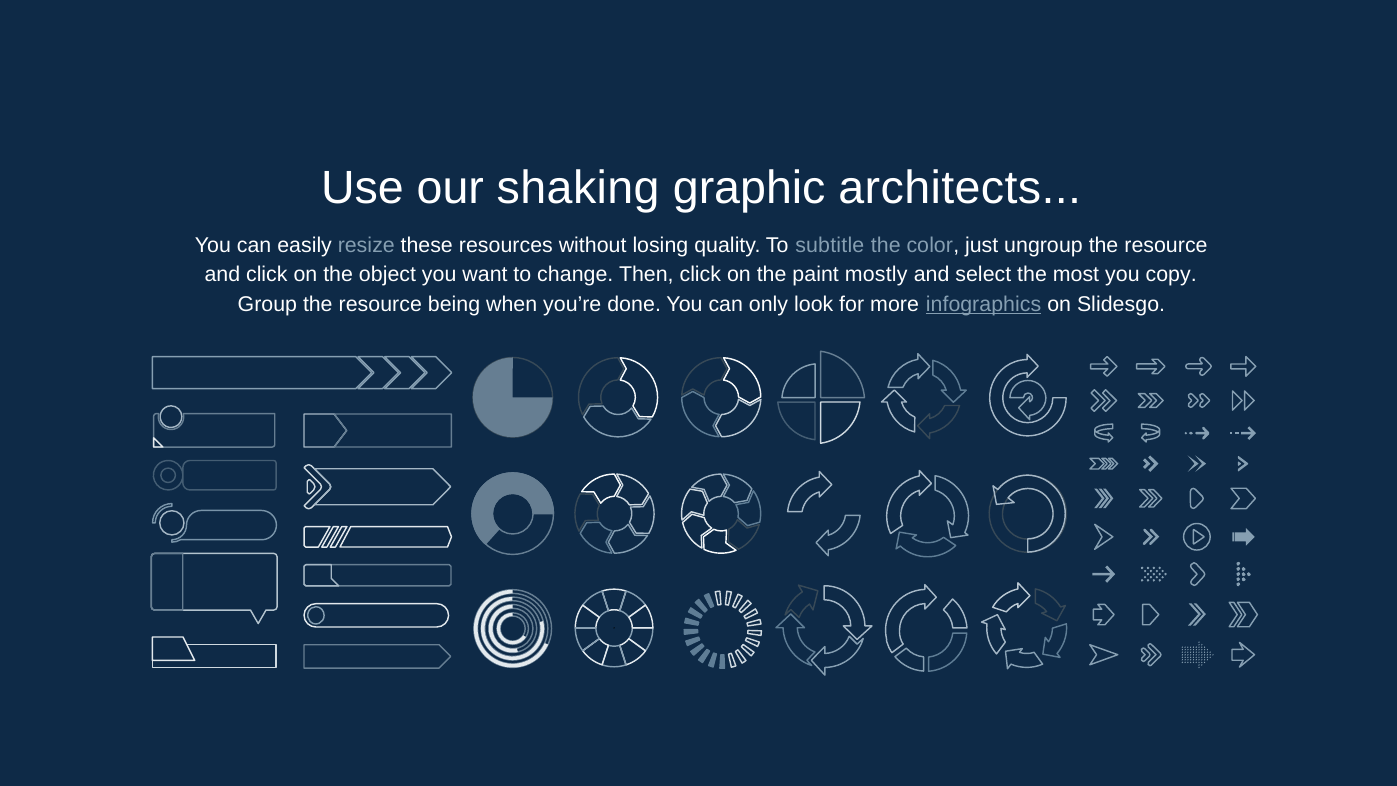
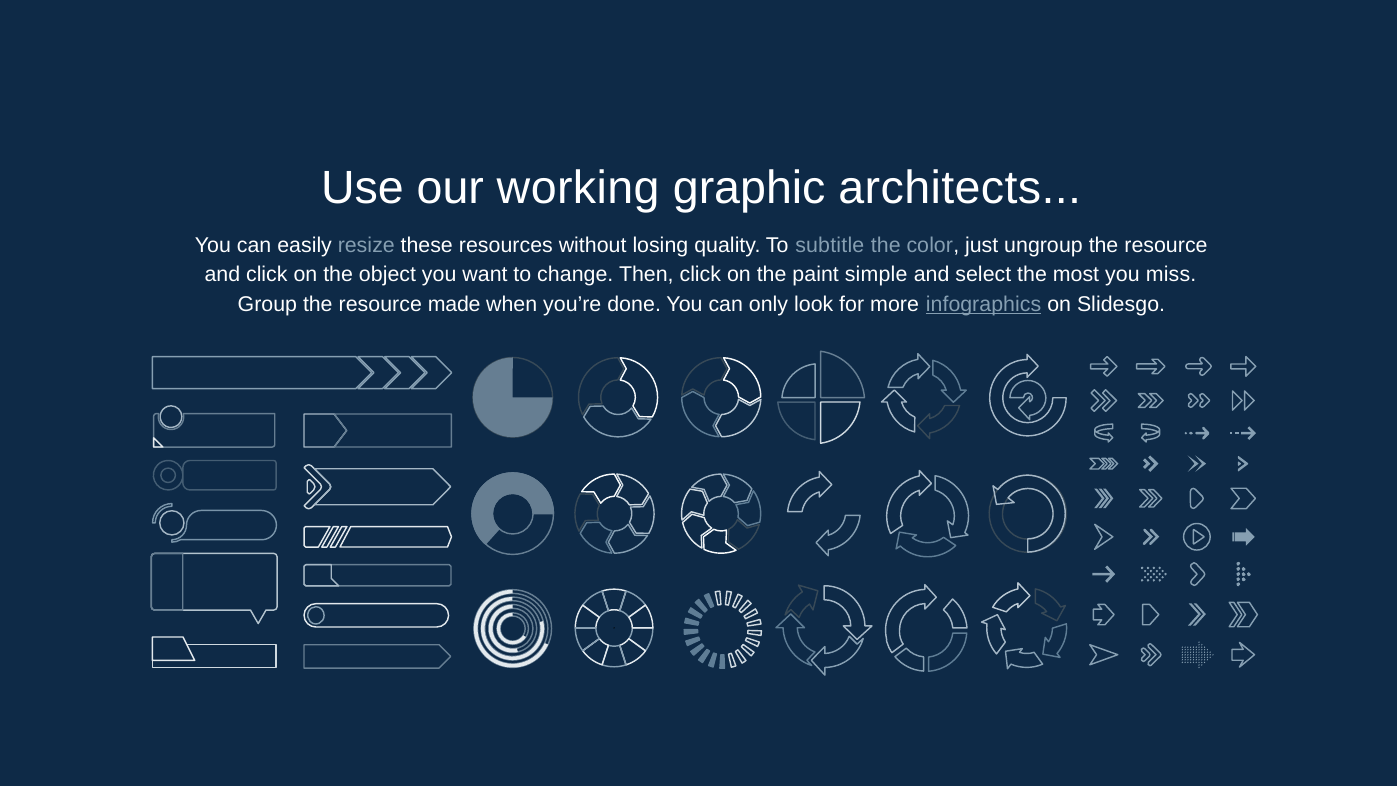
shaking: shaking -> working (578, 188)
mostly: mostly -> simple (876, 275)
copy: copy -> miss (1171, 275)
being: being -> made (454, 304)
